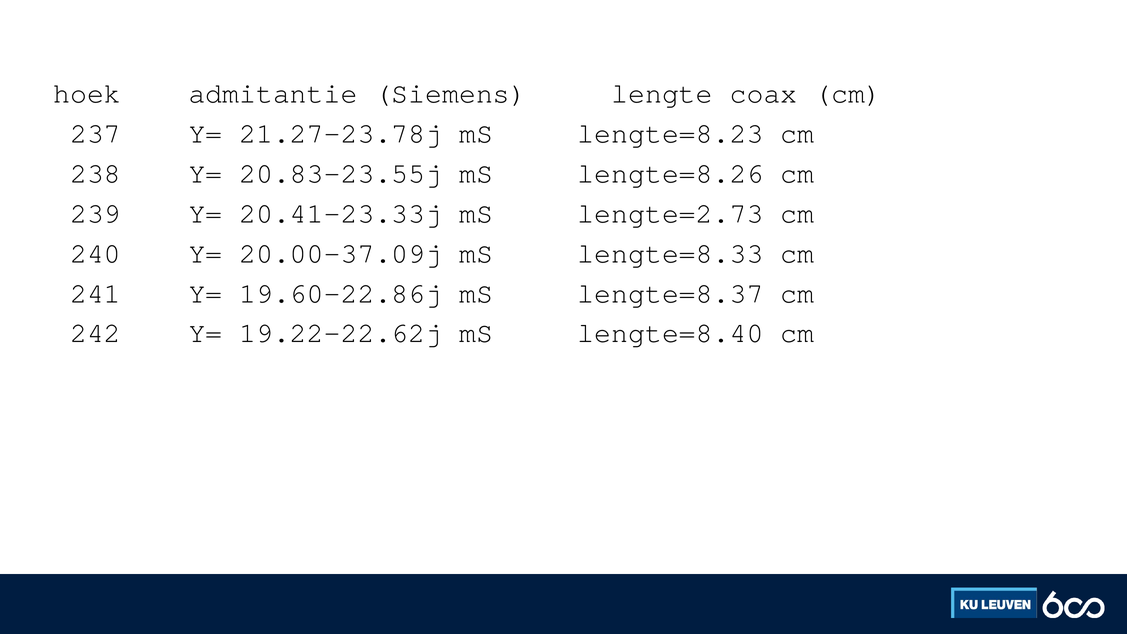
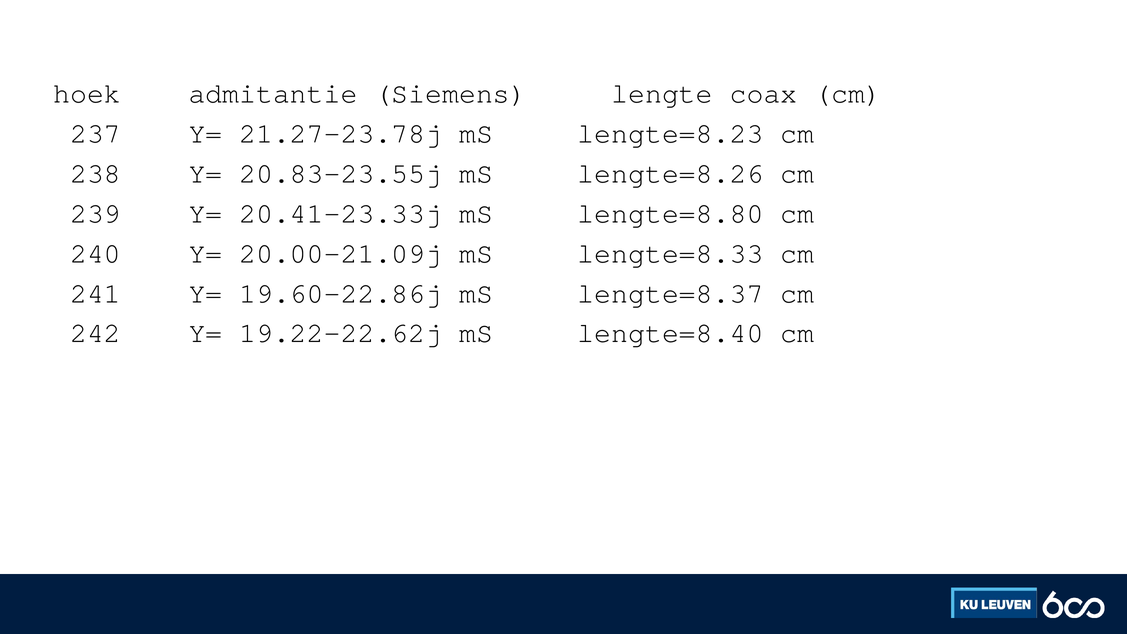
lengte=2.73: lengte=2.73 -> lengte=8.80 (670, 213)
20.00-37.09j: 20.00-37.09j -> 20.00-21.09j (341, 253)
